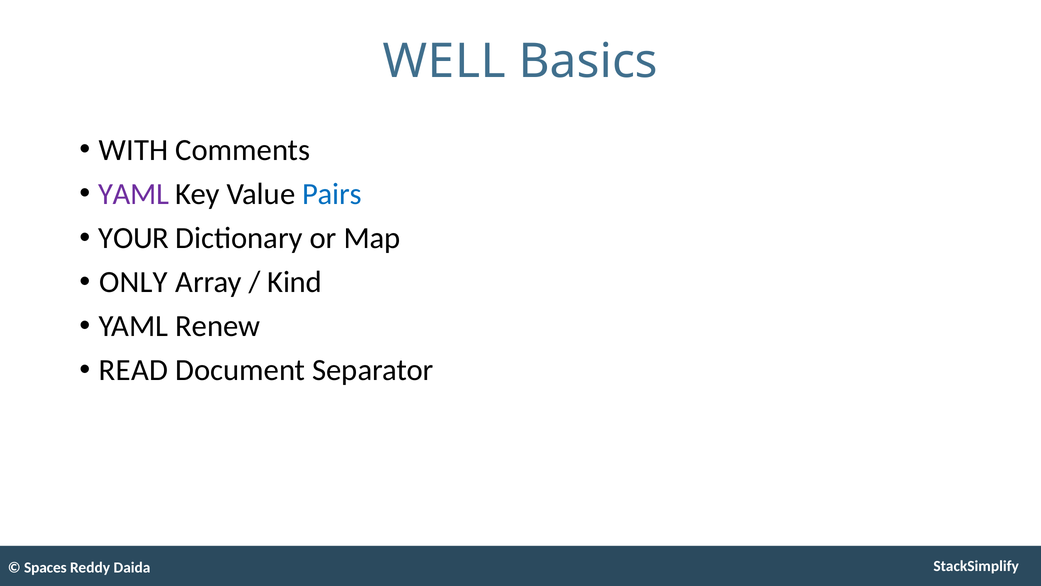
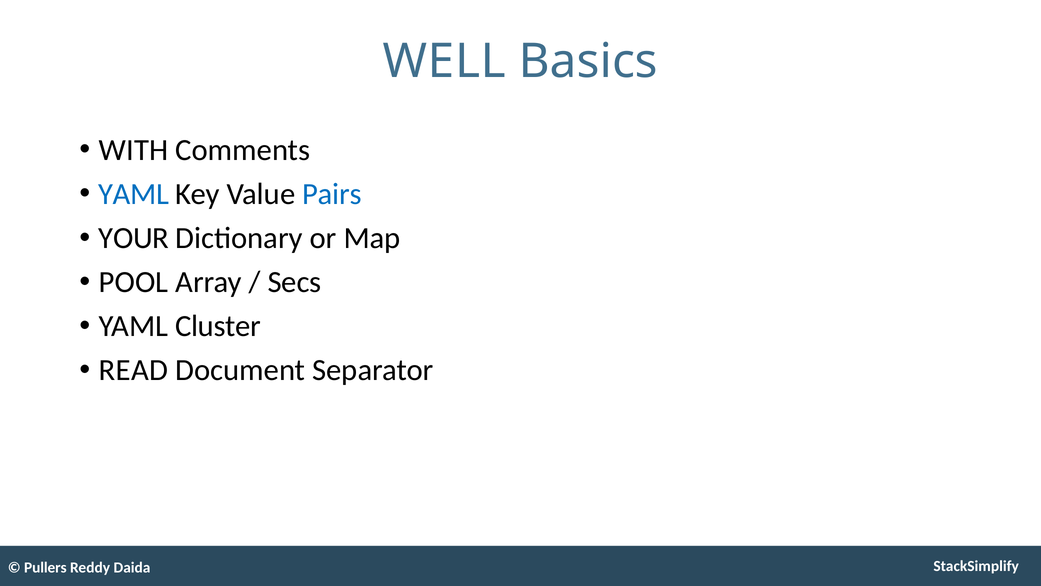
YAML colour: purple -> blue (134, 194)
ONLY: ONLY -> POOL (134, 282)
Kind: Kind -> Secs (294, 282)
Renew: Renew -> Cluster (218, 326)
Spaces: Spaces -> Pullers (45, 567)
